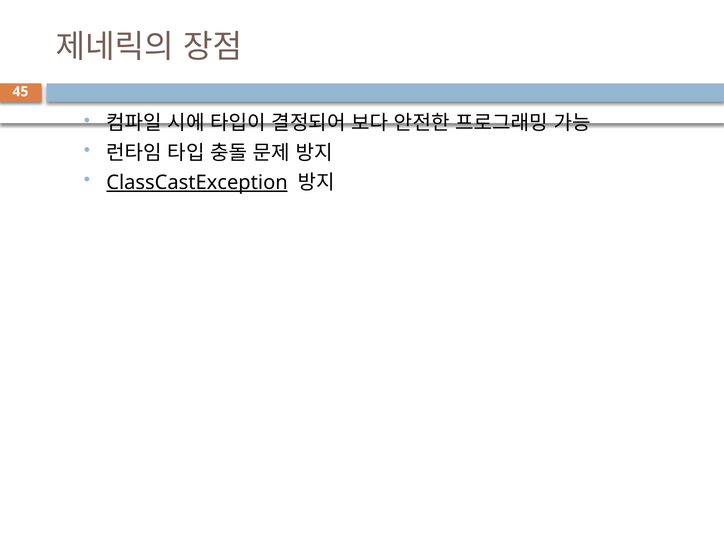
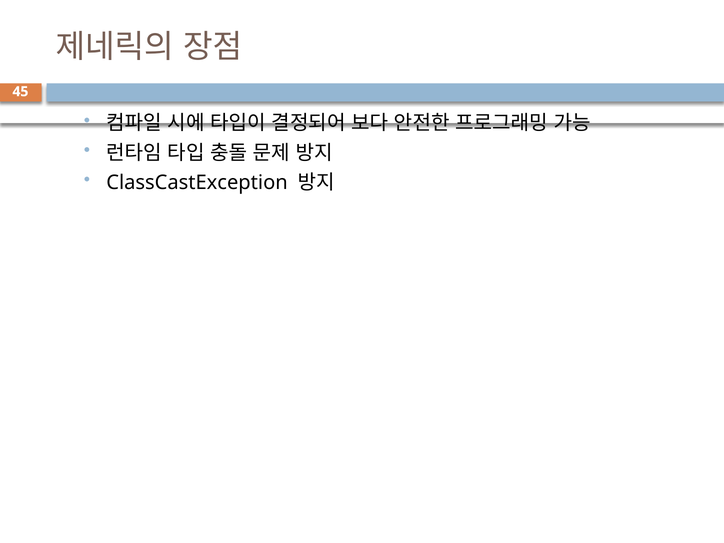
ClassCastException underline: present -> none (197, 183)
